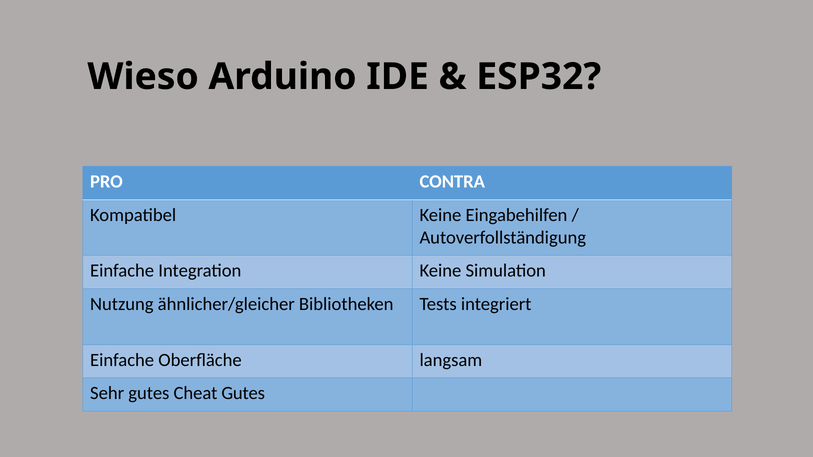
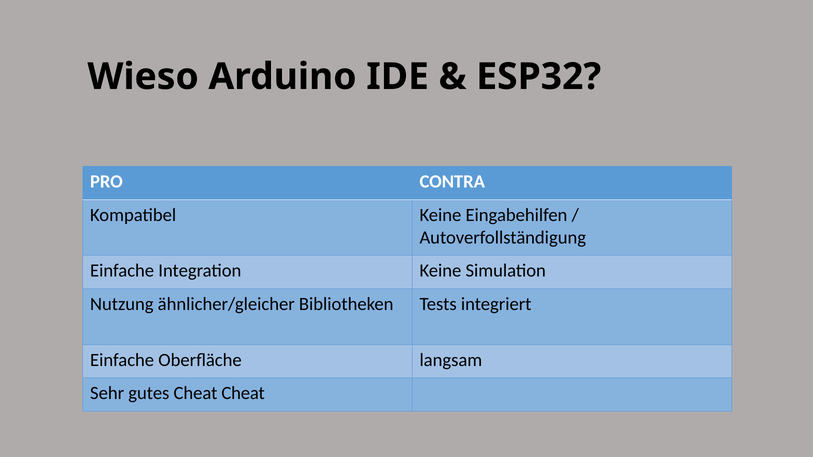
Cheat Gutes: Gutes -> Cheat (243, 393)
